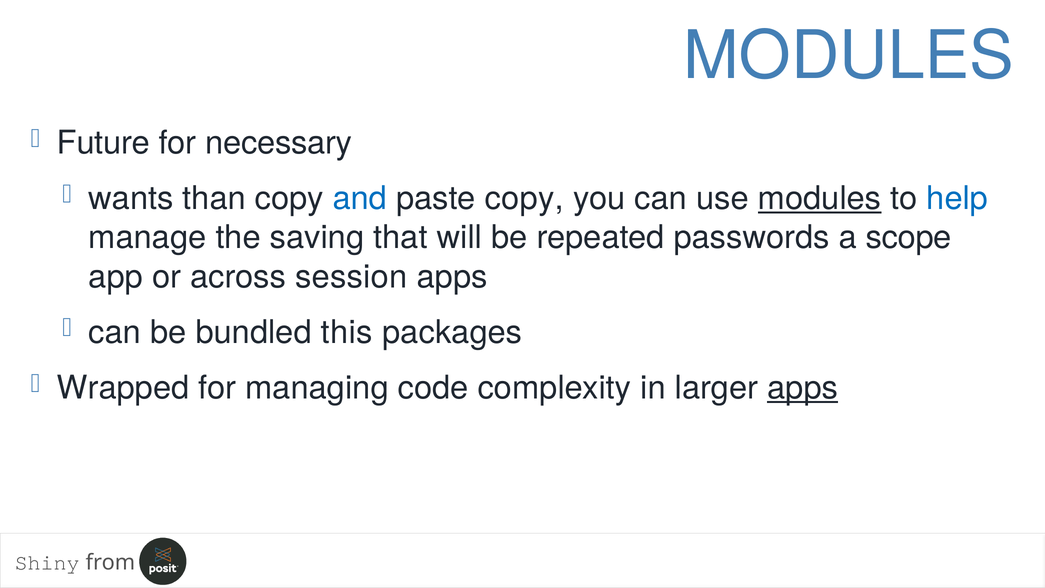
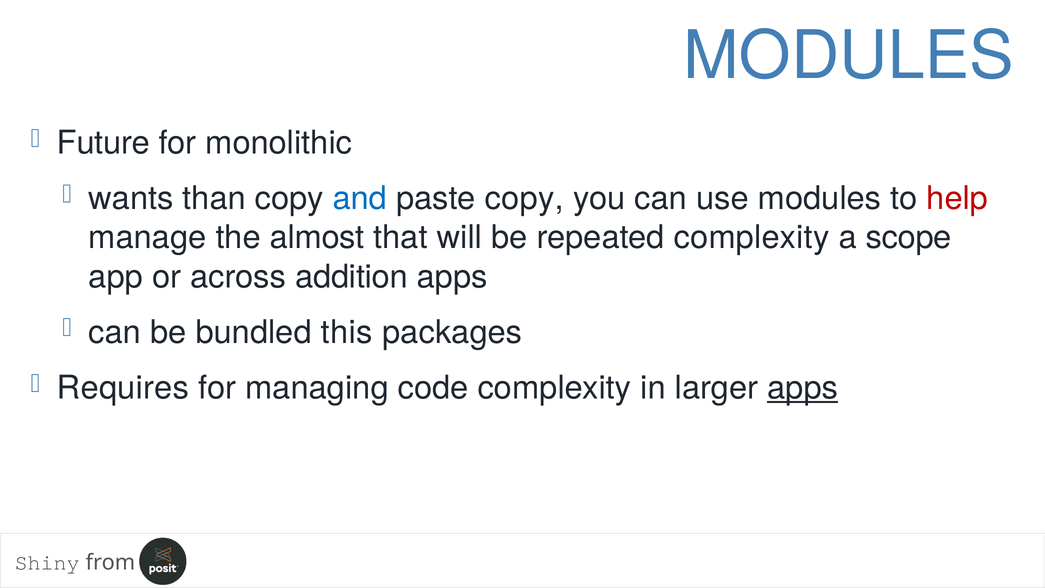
necessary: necessary -> monolithic (279, 143)
modules underline: present -> none (820, 198)
help colour: blue -> red (957, 198)
saving: saving -> almost (317, 238)
repeated passwords: passwords -> complexity (752, 238)
session: session -> addition (352, 277)
Wrapped: Wrapped -> Requires (123, 388)
